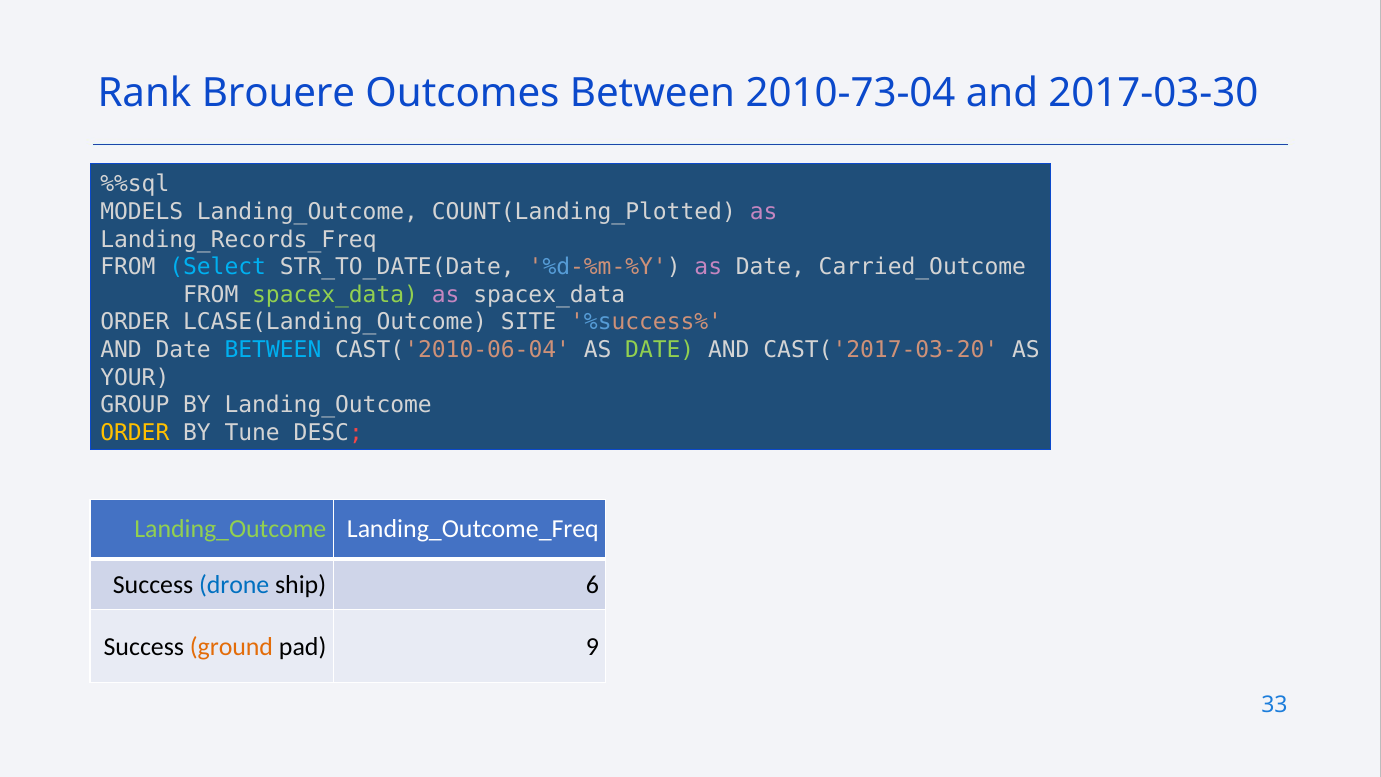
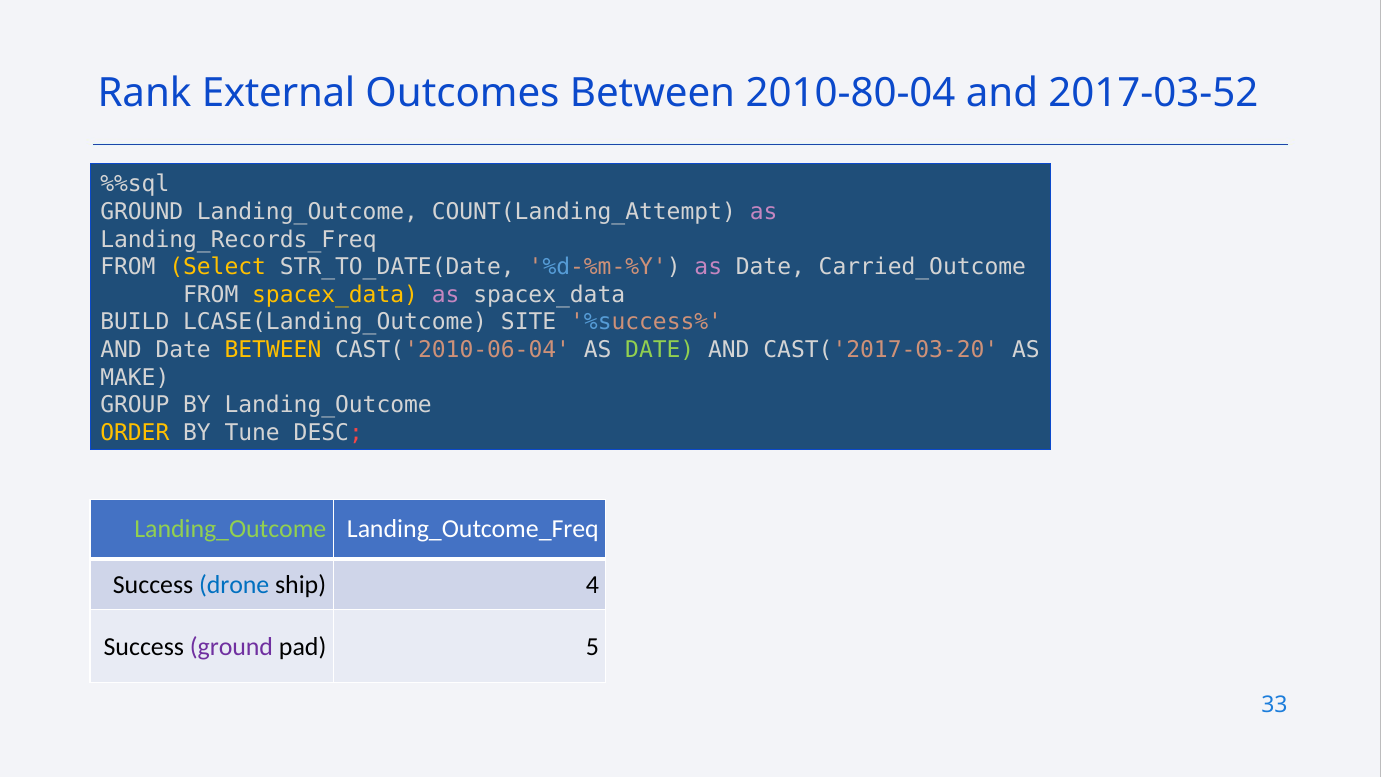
Brouere: Brouere -> External (279, 94)
2010-73-04: 2010-73-04 -> 2010-80-04 (851, 94)
2017-03-30: 2017-03-30 -> 2017-03-52 (1153, 94)
MODELS: MODELS -> GROUND (142, 212)
COUNT(Landing_Plotted: COUNT(Landing_Plotted -> COUNT(Landing_Attempt (584, 212)
Select colour: light blue -> yellow (218, 267)
spacex_data colour: light green -> yellow (335, 295)
ORDER: ORDER -> BUILD (135, 322)
BETWEEN colour: light blue -> yellow (273, 350)
YOUR: YOUR -> MAKE (135, 377)
6: 6 -> 4 (592, 584)
ground colour: orange -> purple (231, 646)
9: 9 -> 5 (592, 646)
